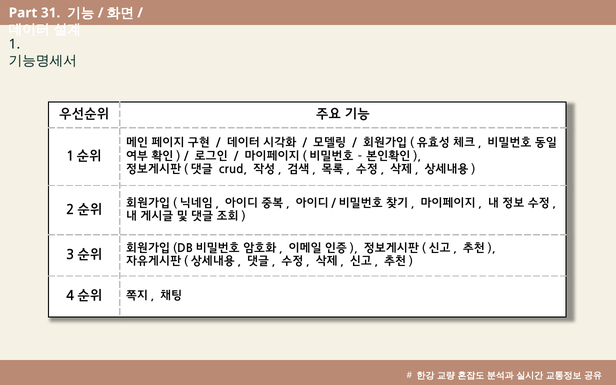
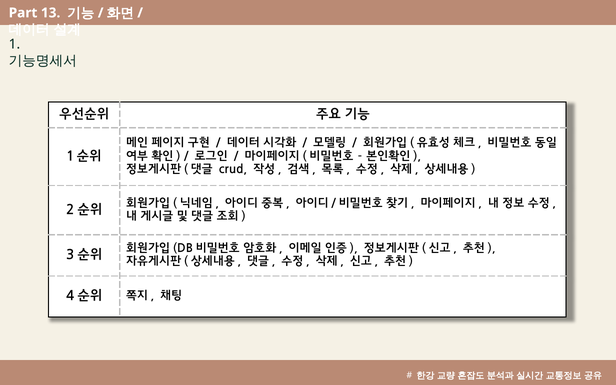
31: 31 -> 13 (51, 13)
